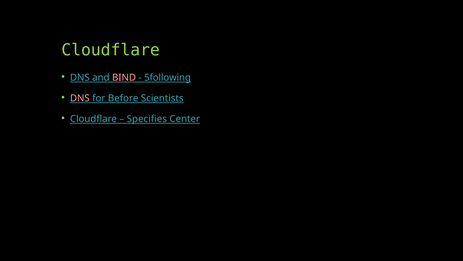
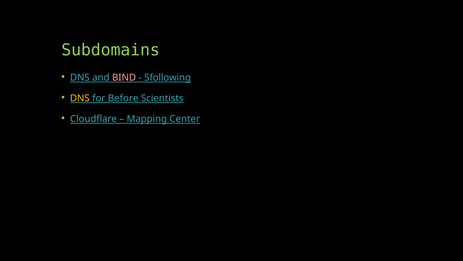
Cloudflare: Cloudflare -> Subdomains (111, 50)
DNS colour: pink -> yellow (80, 98)
Specifies: Specifies -> Mapping (147, 119)
